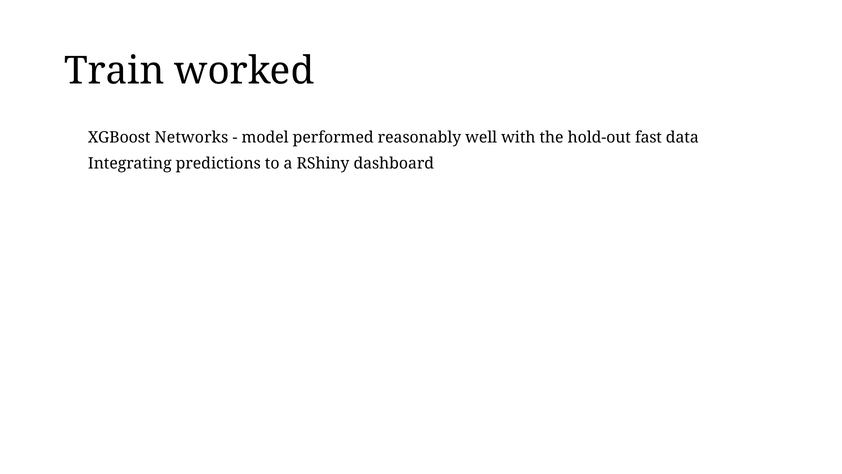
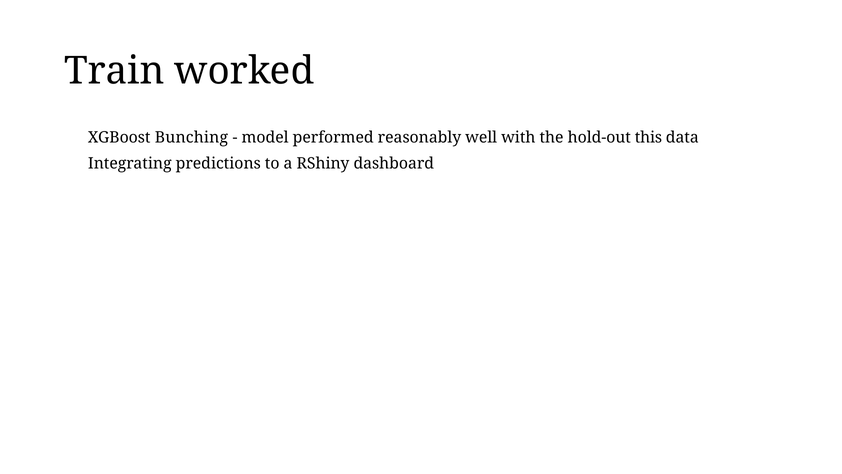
Networks: Networks -> Bunching (191, 138)
fast: fast -> this (648, 138)
